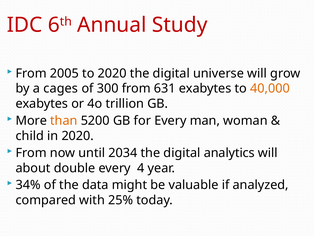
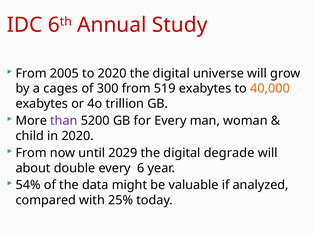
631: 631 -> 519 (165, 88)
than colour: orange -> purple (64, 120)
2034: 2034 -> 2029 (123, 153)
analytics: analytics -> degrade (229, 153)
every 4: 4 -> 6 (141, 168)
34%: 34% -> 54% (28, 185)
